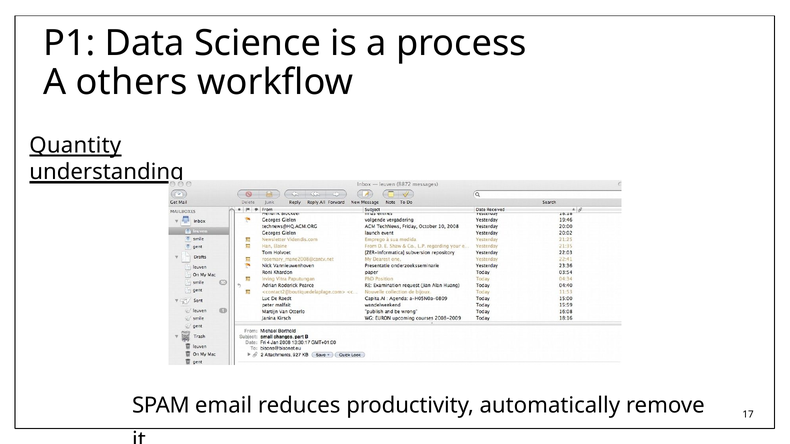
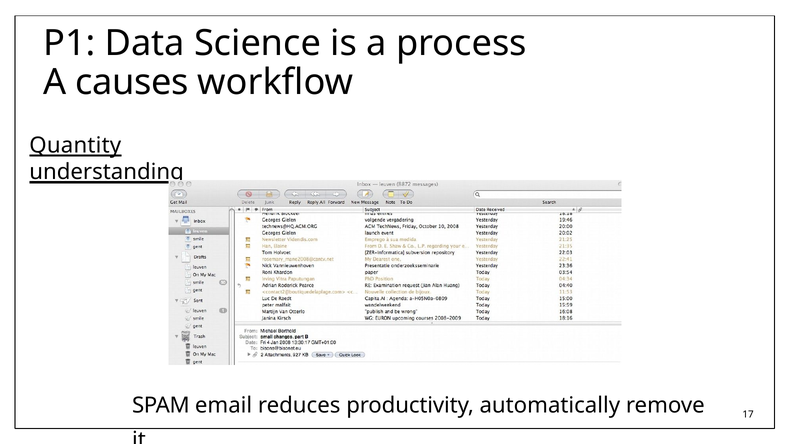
others: others -> causes (132, 82)
